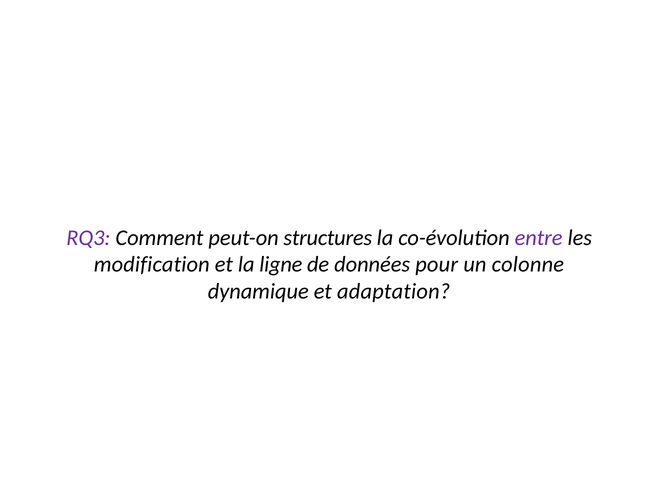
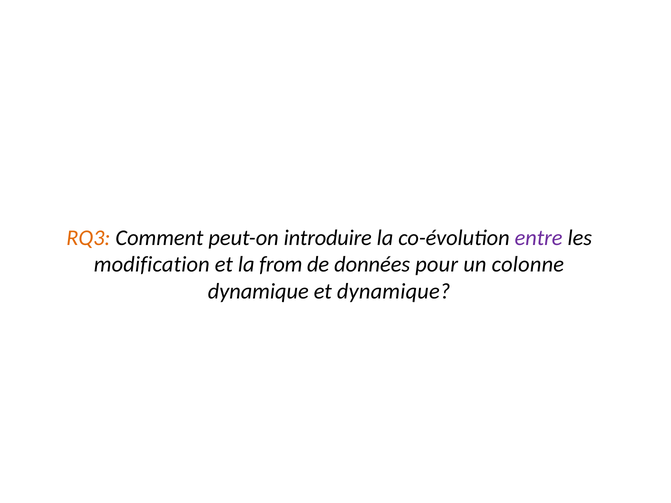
RQ3 colour: purple -> orange (88, 238)
structures: structures -> introduire (328, 238)
ligne: ligne -> from (281, 265)
et adaptation: adaptation -> dynamique (394, 292)
